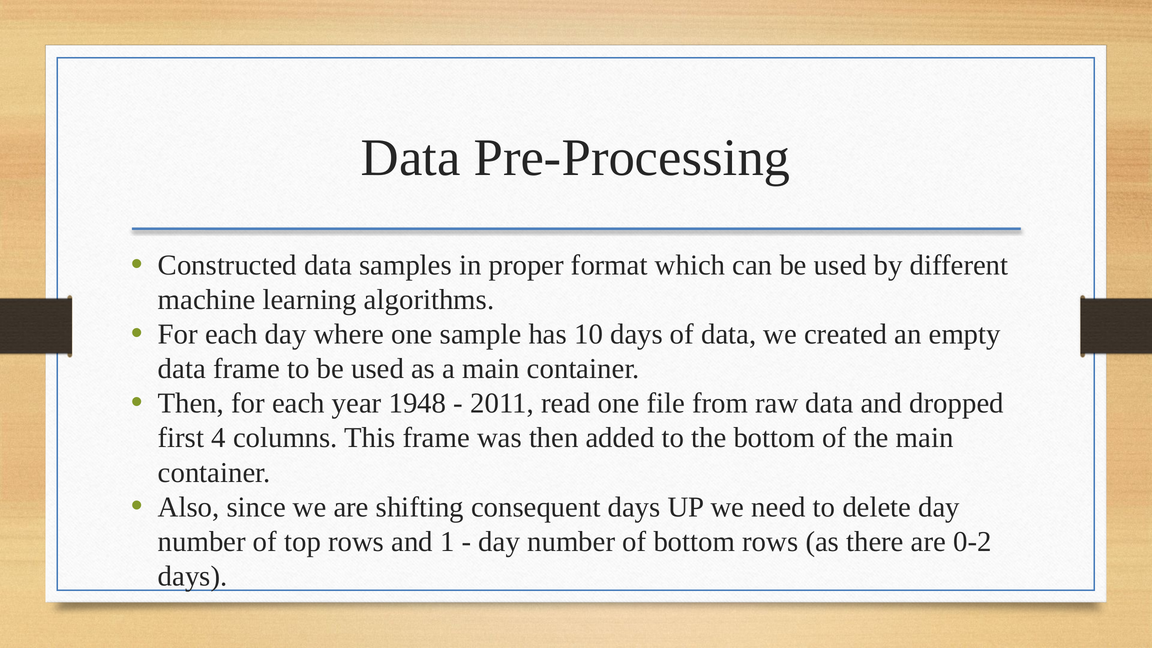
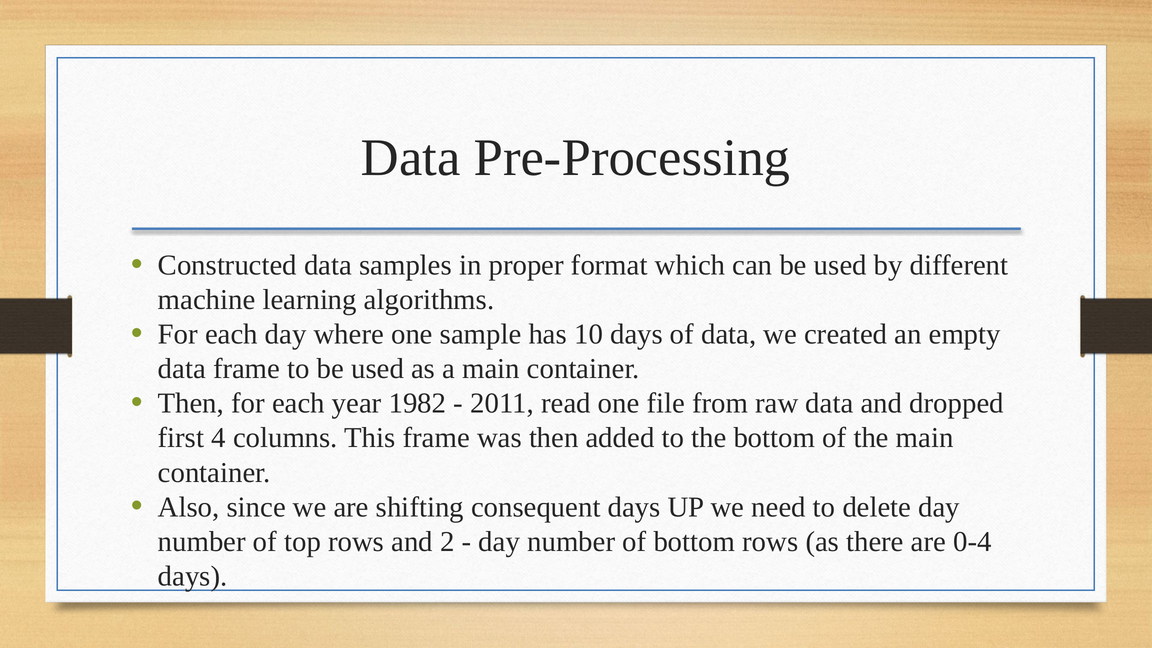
1948: 1948 -> 1982 (417, 403)
1: 1 -> 2 (447, 542)
0-2: 0-2 -> 0-4 (972, 542)
